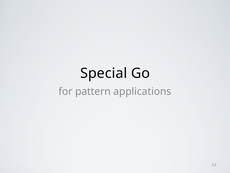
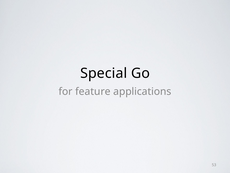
pattern: pattern -> feature (93, 91)
